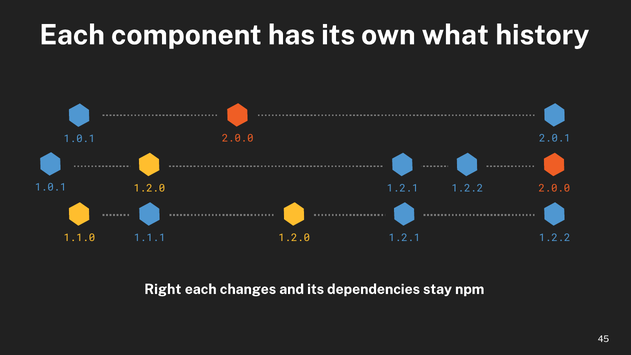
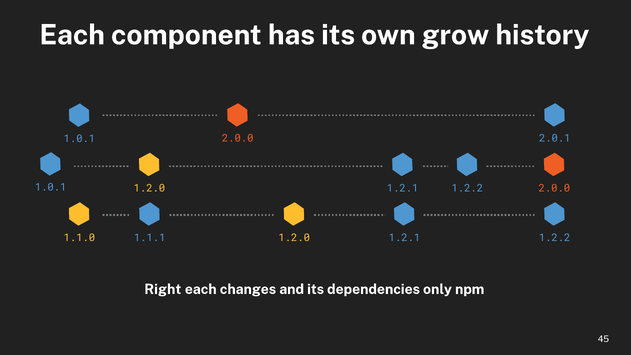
what: what -> grow (455, 35)
stay: stay -> only (437, 289)
